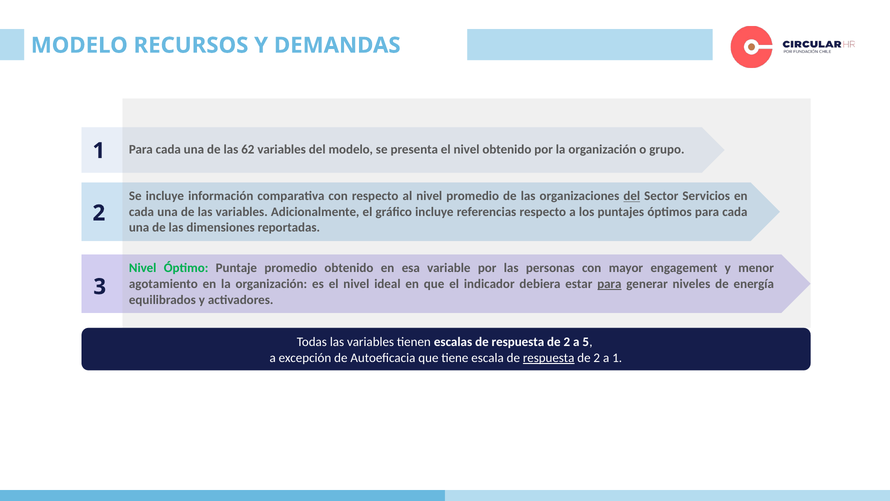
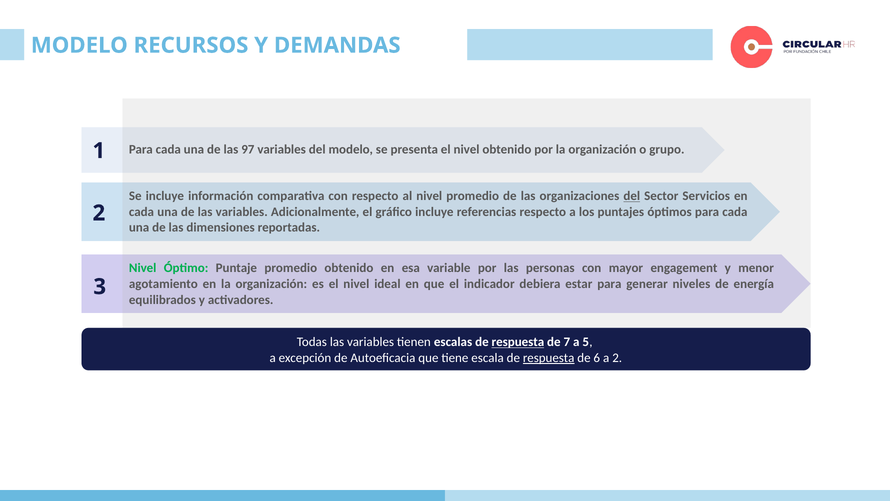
62: 62 -> 97 (248, 149)
para underline: present -> none (609, 284)
respuesta underline: none -> present (518, 342)
2: 2 -> 7 (567, 342)
2: 2 -> 6 (597, 358)
a 1: 1 -> 2 (617, 358)
